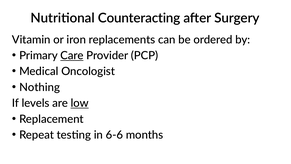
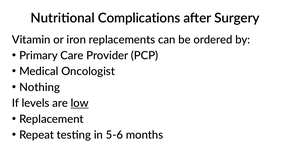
Counteracting: Counteracting -> Complications (139, 18)
Care underline: present -> none (72, 55)
6-6: 6-6 -> 5-6 (114, 135)
